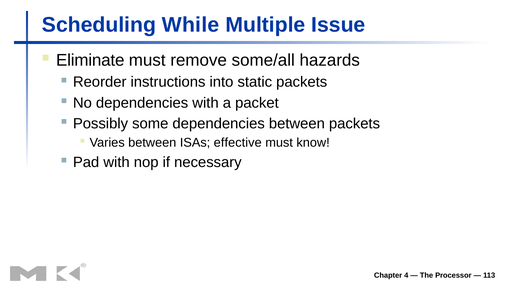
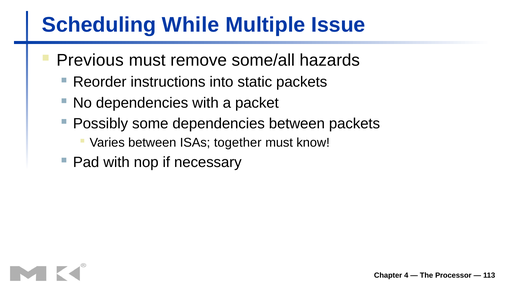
Eliminate: Eliminate -> Previous (90, 60)
effective: effective -> together (238, 143)
